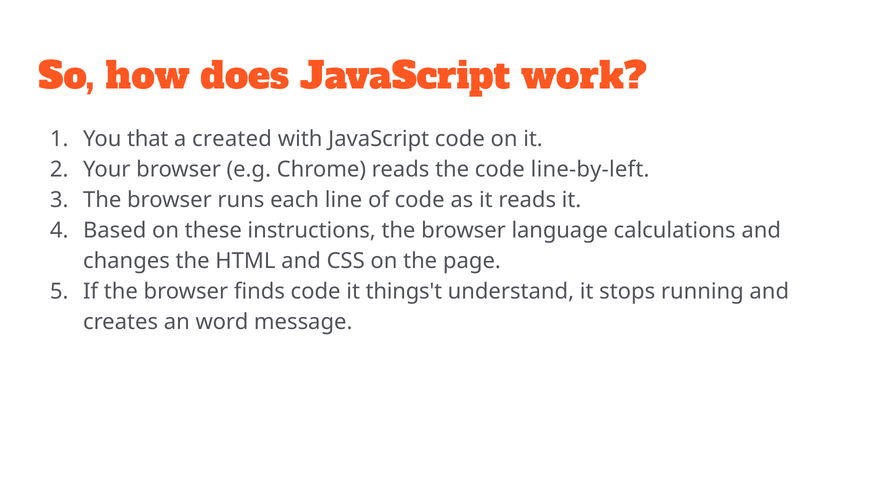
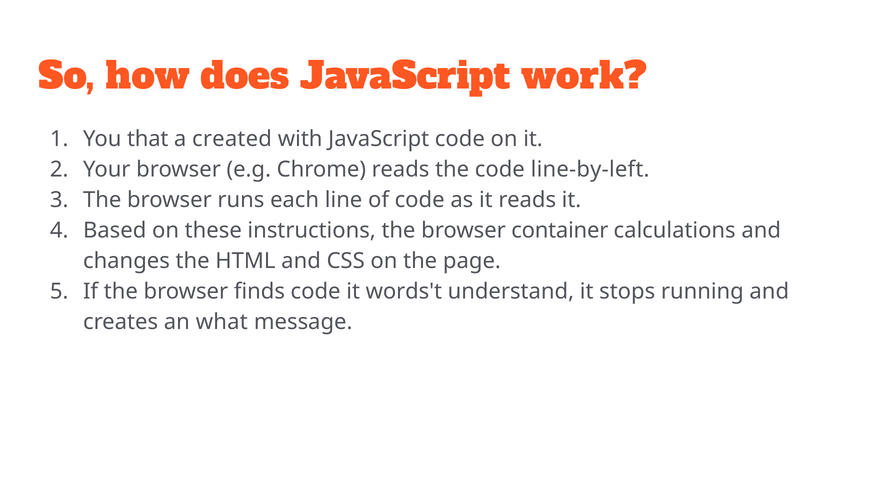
language: language -> container (560, 230)
things't: things't -> words't (404, 291)
word: word -> what (222, 322)
